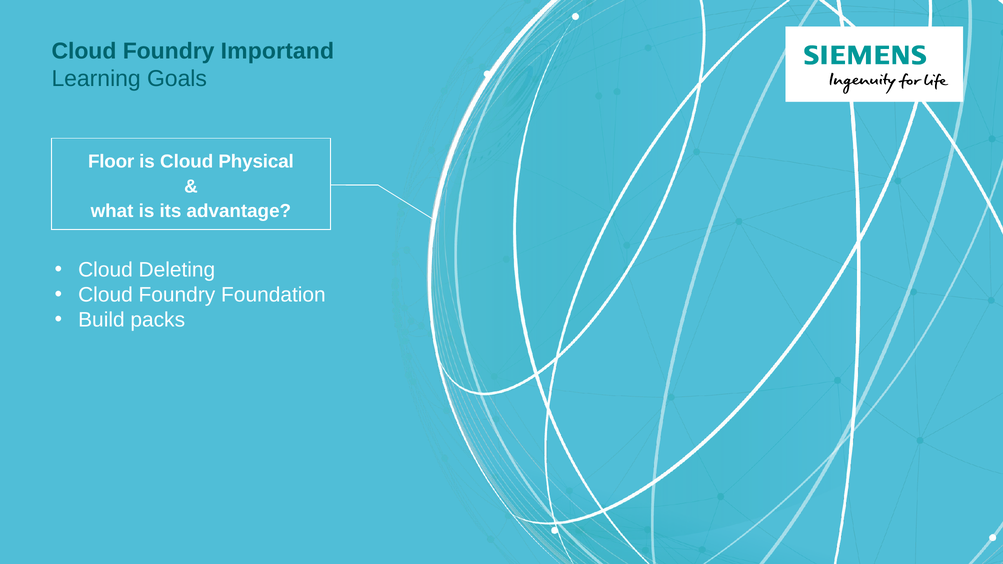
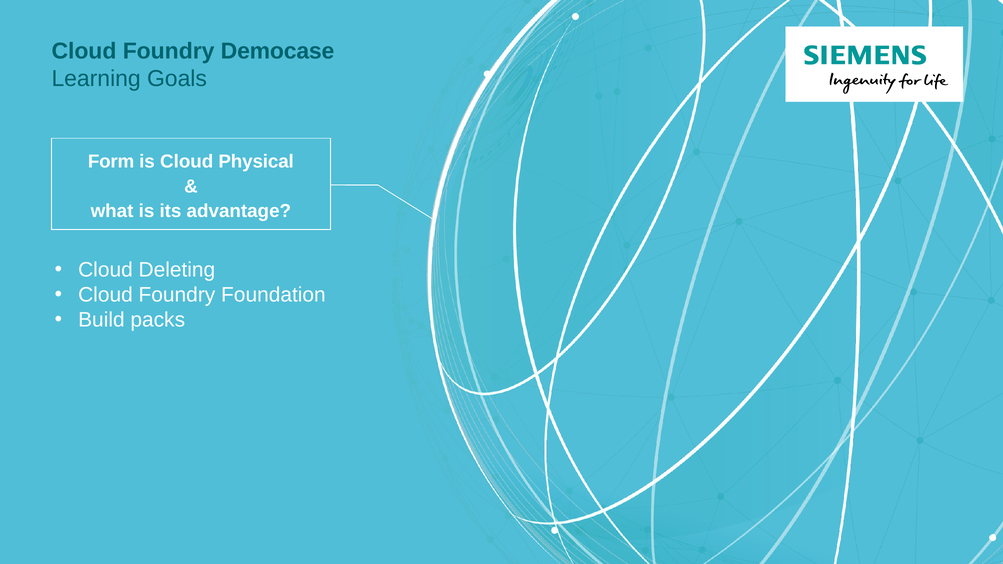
Importand: Importand -> Democase (278, 51)
Floor: Floor -> Form (111, 162)
